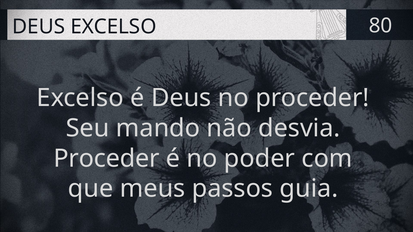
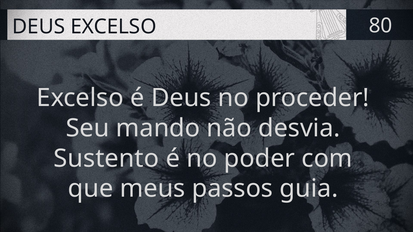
Proceder: Proceder -> Sustento (106, 159)
